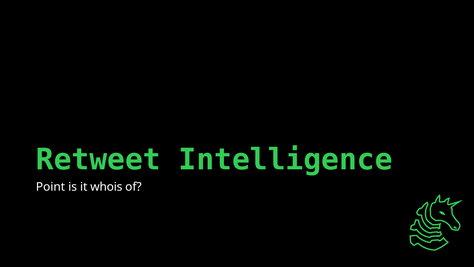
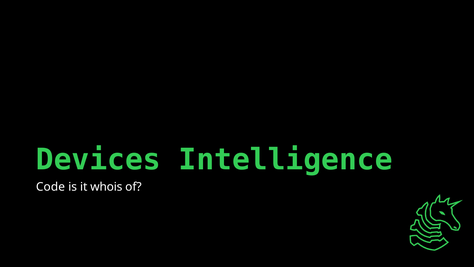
Retweet: Retweet -> Devices (98, 159)
Point: Point -> Code (50, 187)
